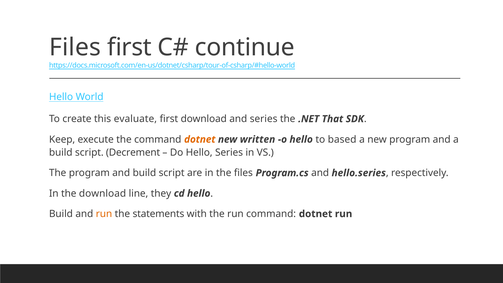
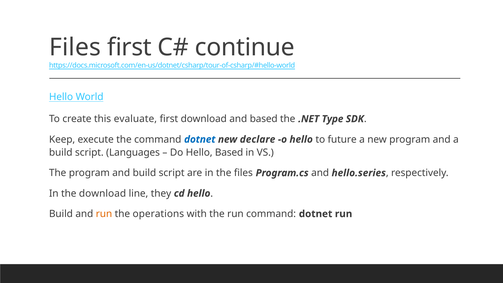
and series: series -> based (264, 119)
That: That -> Type (333, 119)
dotnet colour: orange -> blue (200, 139)
written: written -> declare (258, 139)
based: based -> future (342, 139)
Decrement: Decrement -> Languages (133, 152)
Hello Series: Series -> Based (229, 152)
statements: statements -> operations (158, 214)
